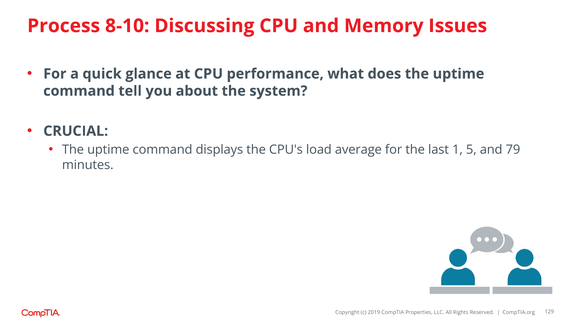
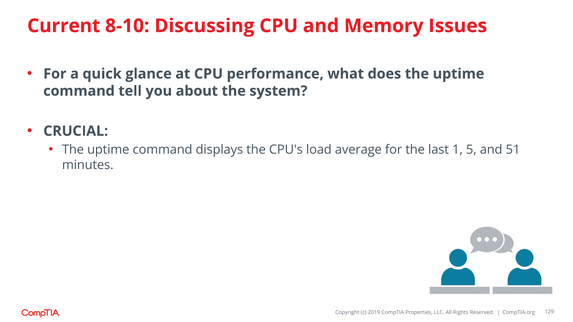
Process: Process -> Current (64, 26)
79: 79 -> 51 (513, 150)
